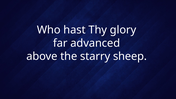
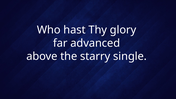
sheep: sheep -> single (130, 56)
